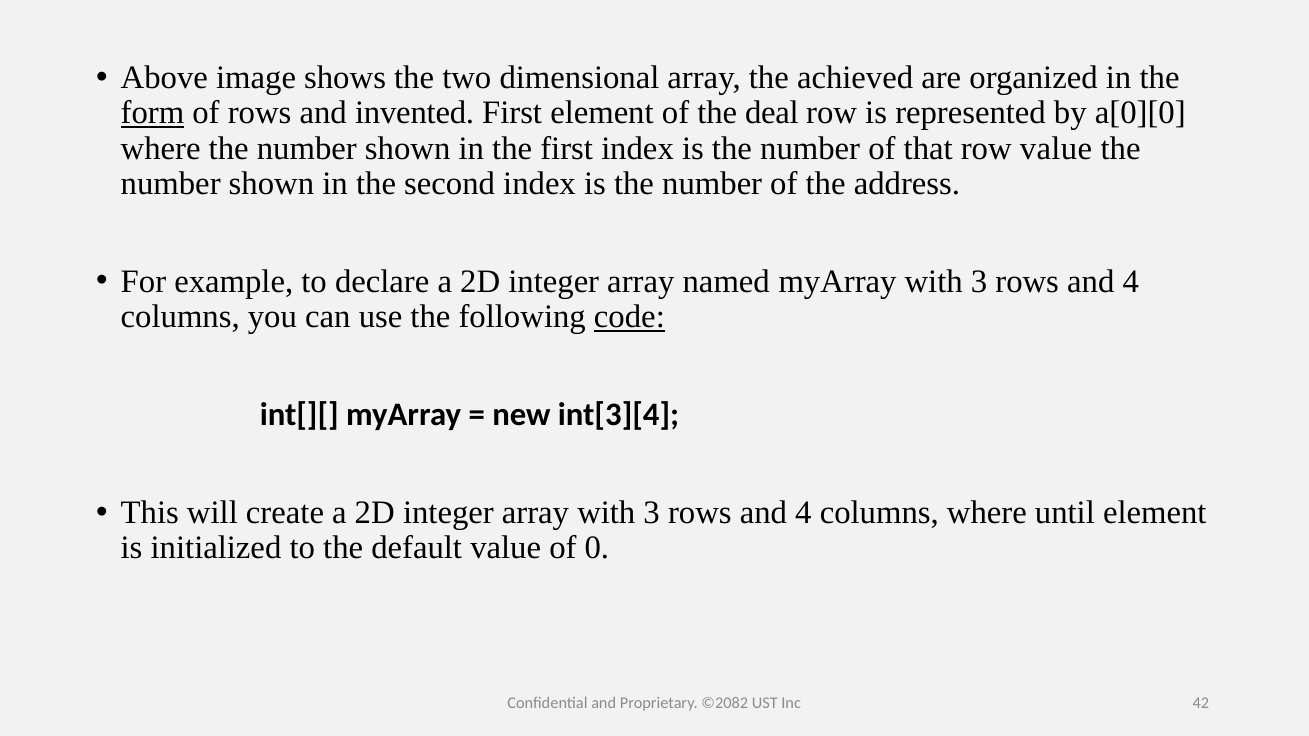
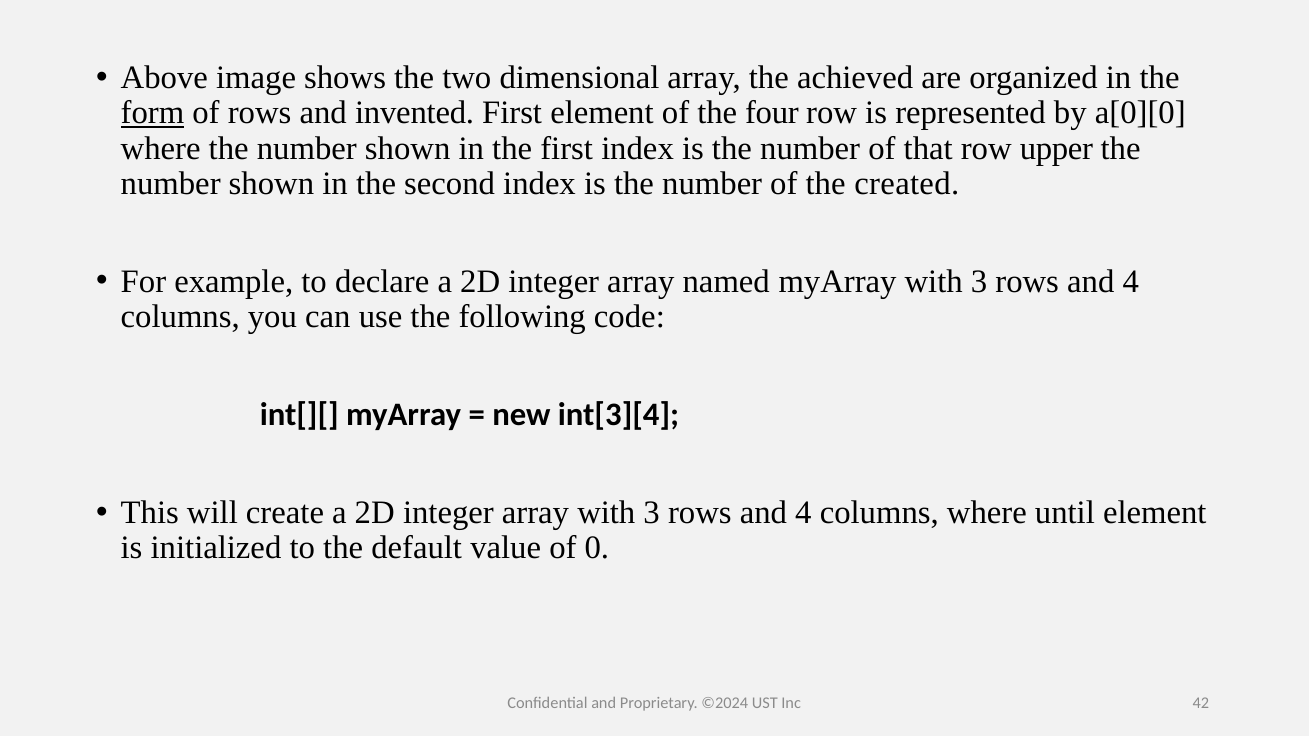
deal: deal -> four (772, 113)
row value: value -> upper (1056, 148)
address: address -> created (907, 184)
code underline: present -> none (629, 317)
©2082: ©2082 -> ©2024 (725, 703)
